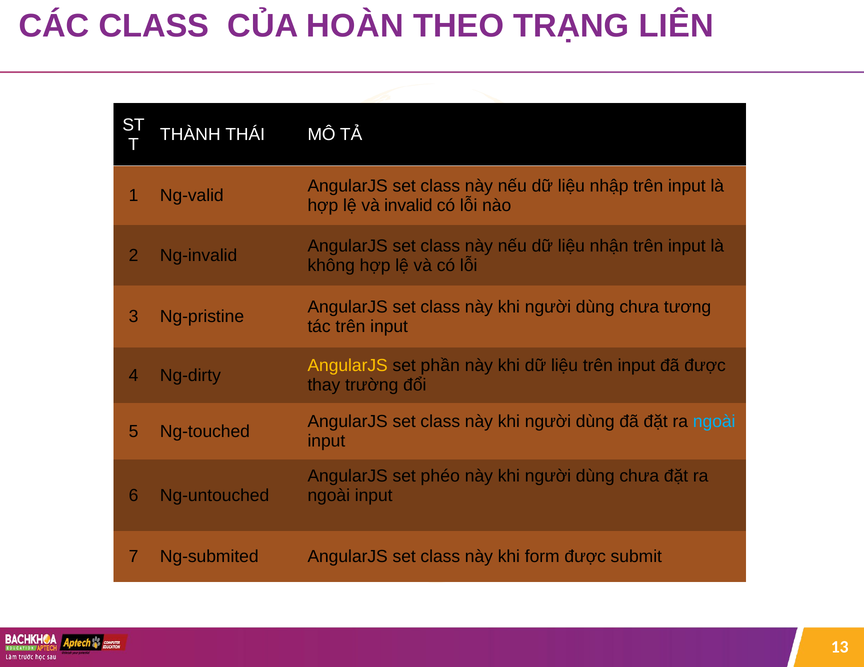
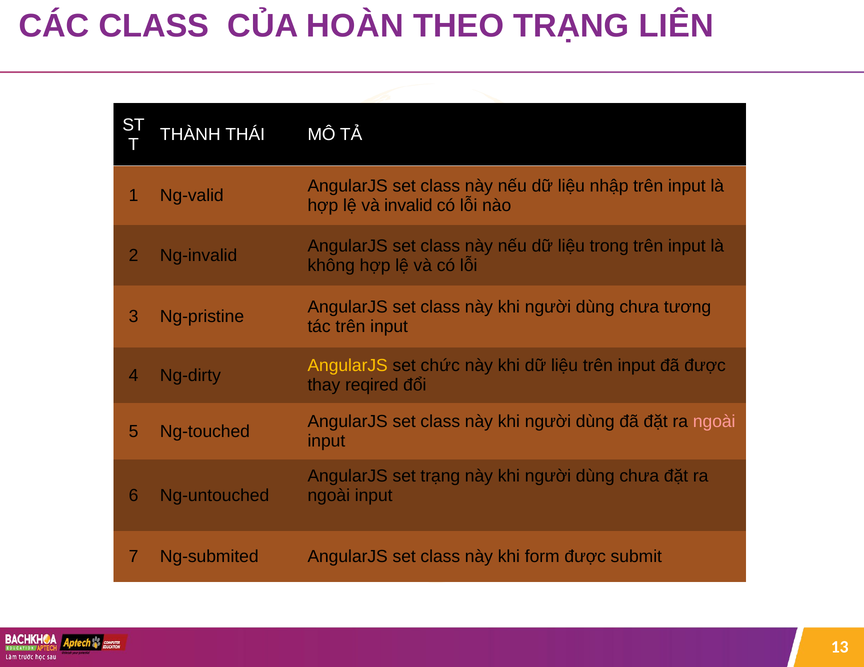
nhận: nhận -> trong (609, 246)
phần: phần -> chức (440, 366)
trường: trường -> reqired (372, 385)
ngoài colour: light blue -> pink (714, 422)
set phéo: phéo -> trạng (440, 477)
